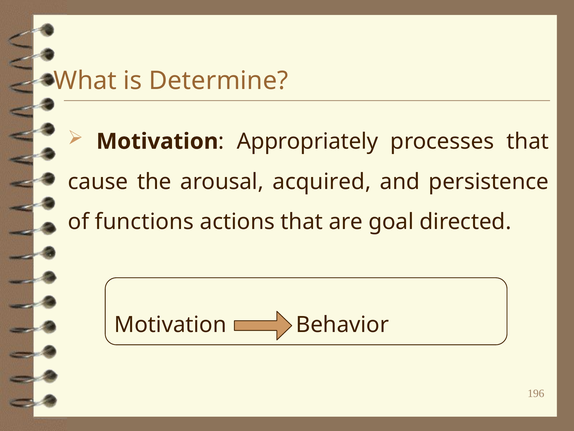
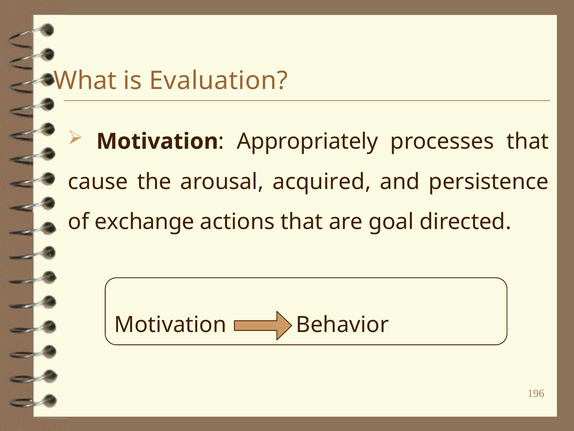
Determine: Determine -> Evaluation (218, 81)
functions: functions -> exchange (145, 222)
